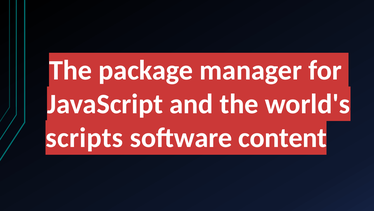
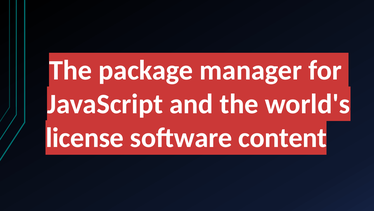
scripts: scripts -> license (85, 137)
